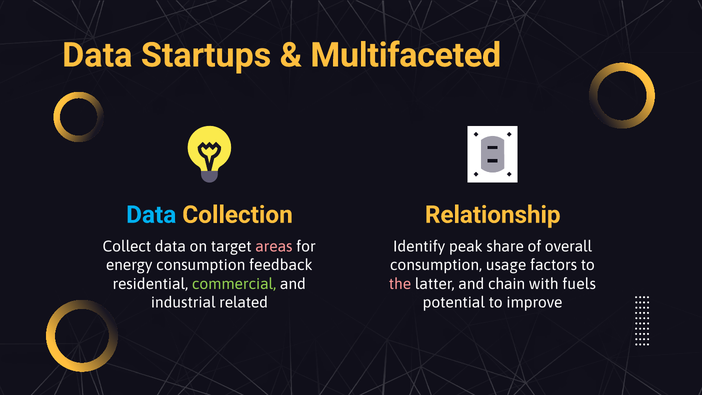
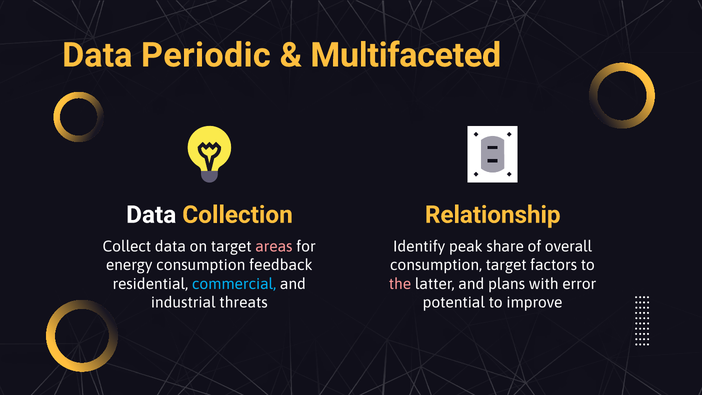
Startups: Startups -> Periodic (206, 55)
Data colour: light blue -> white (151, 215)
consumption usage: usage -> target (506, 265)
commercial colour: light green -> light blue (234, 284)
chain: chain -> plans (507, 284)
fuels: fuels -> error (579, 284)
related: related -> threats (244, 303)
